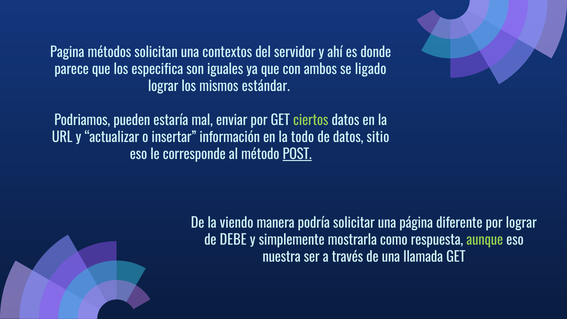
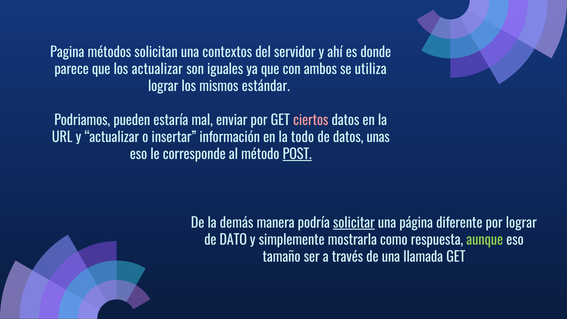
los especifica: especifica -> actualizar (157, 69)
ligado: ligado -> utiliza (371, 69)
ciertos colour: light green -> pink (311, 120)
sitio: sitio -> unas (378, 137)
viendo: viendo -> demás (237, 223)
solicitar underline: none -> present (354, 223)
DEBE: DEBE -> DATO (233, 240)
nuestra: nuestra -> tamaño (282, 257)
